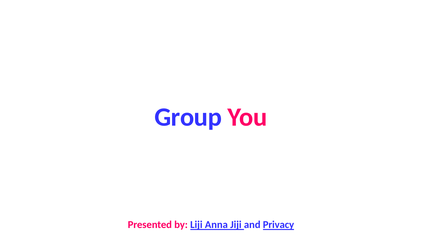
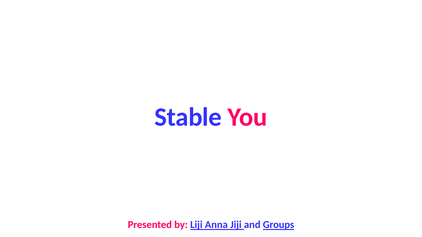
Group: Group -> Stable (188, 117)
Privacy: Privacy -> Groups (279, 225)
